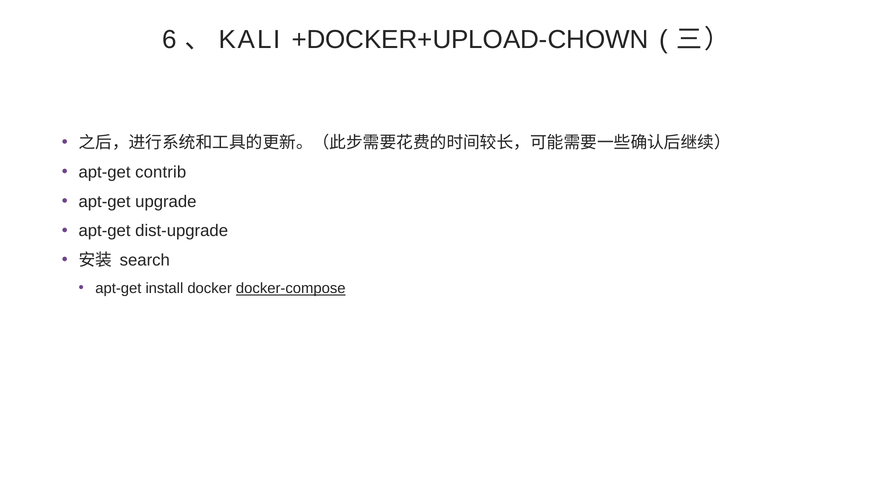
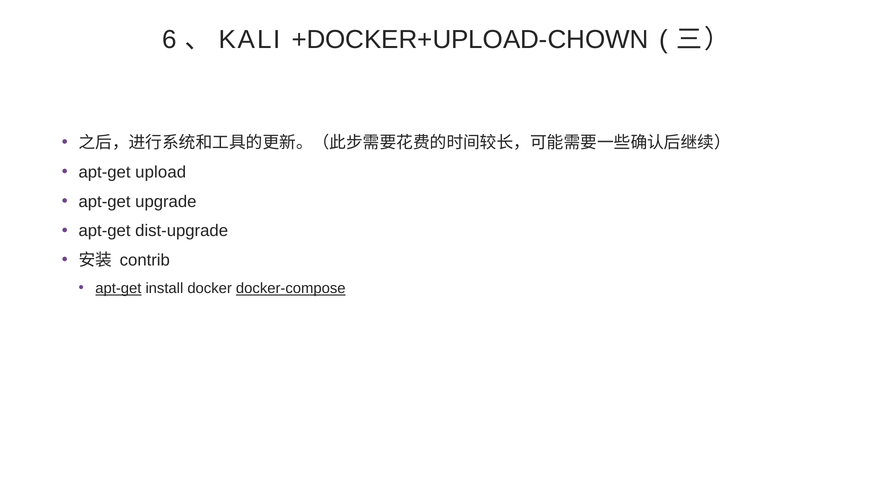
contrib: contrib -> upload (161, 172)
search: search -> contrib (145, 260)
apt-get underline: none -> present (118, 288)
